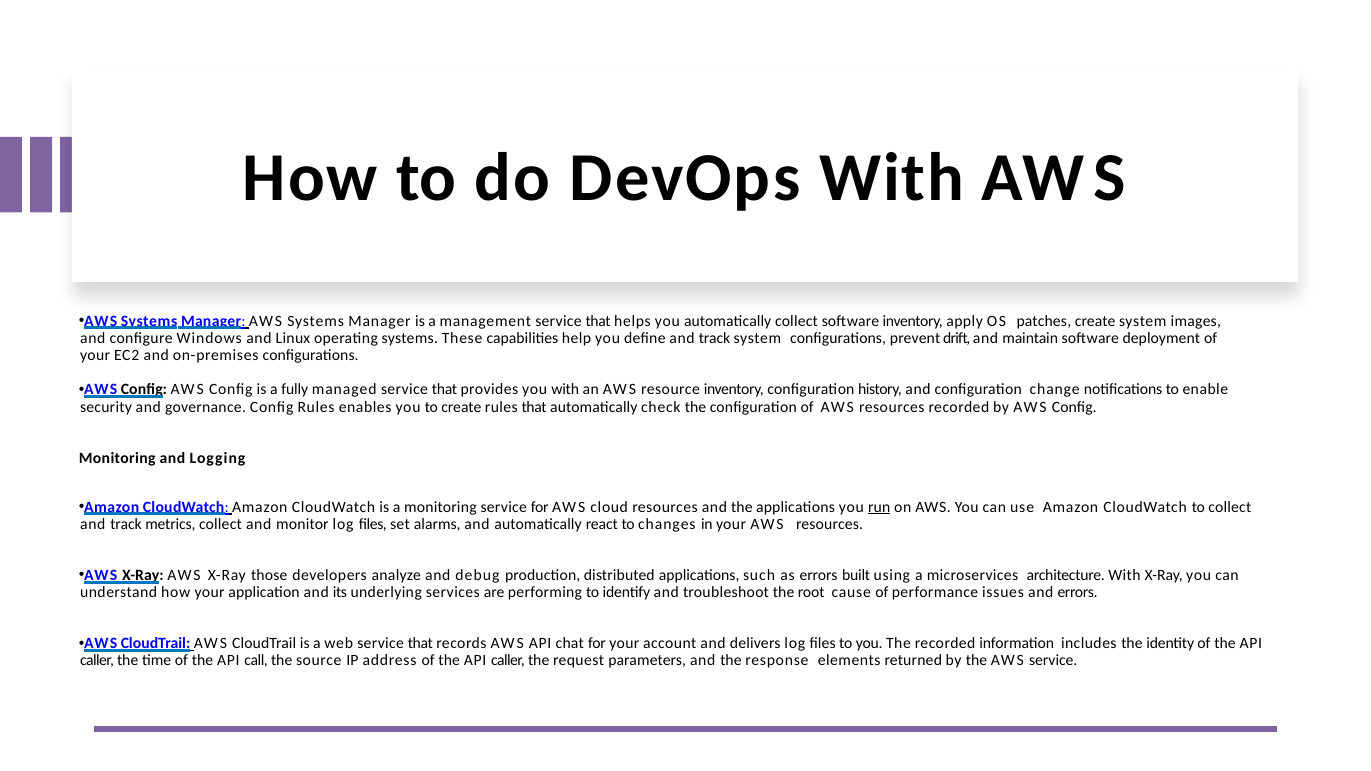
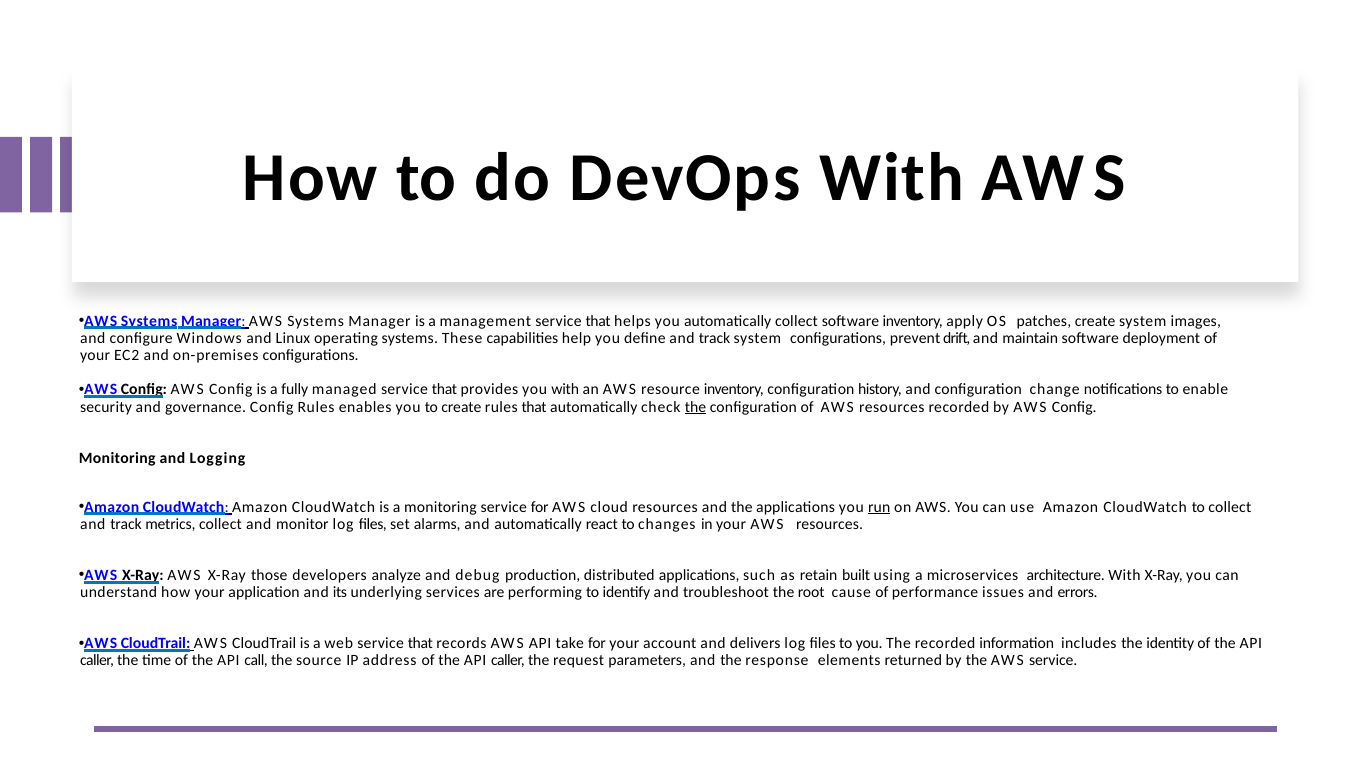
the underline: none -> present (696, 407)
as errors: errors -> retain (819, 575)
chat: chat -> take (570, 644)
